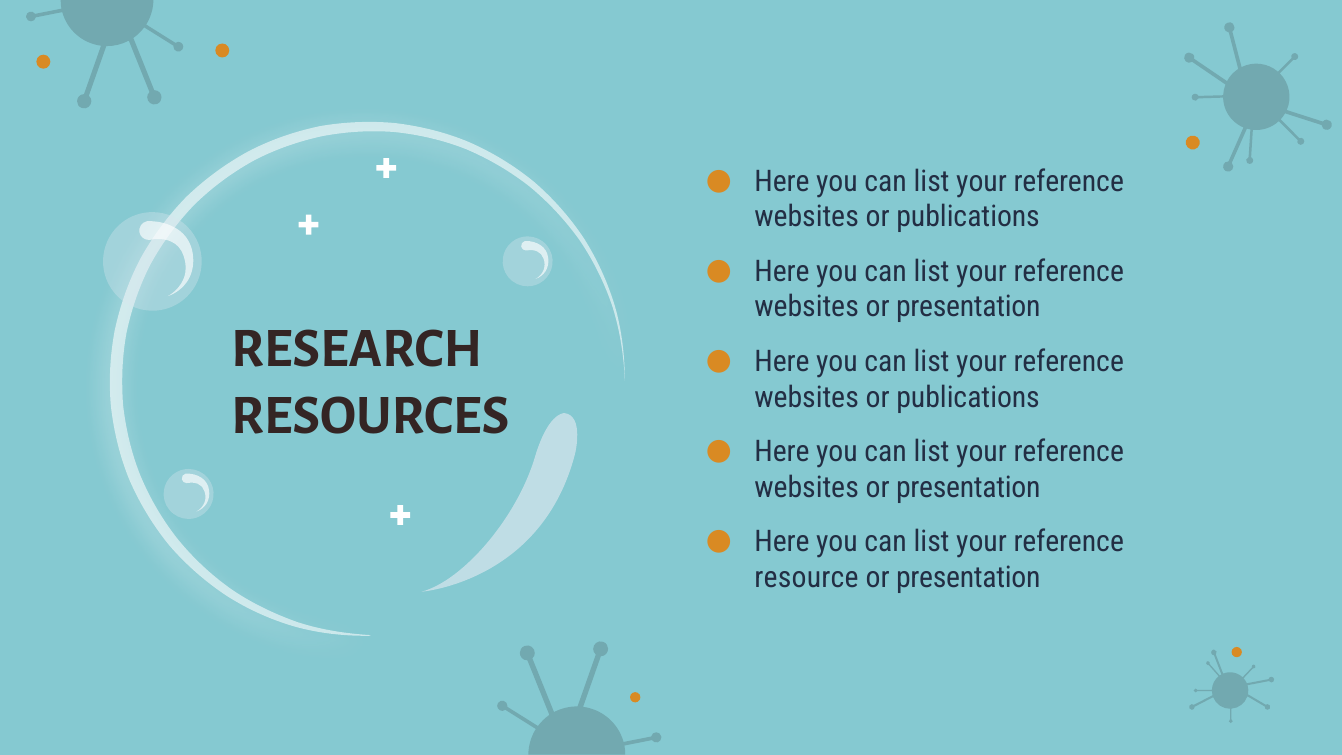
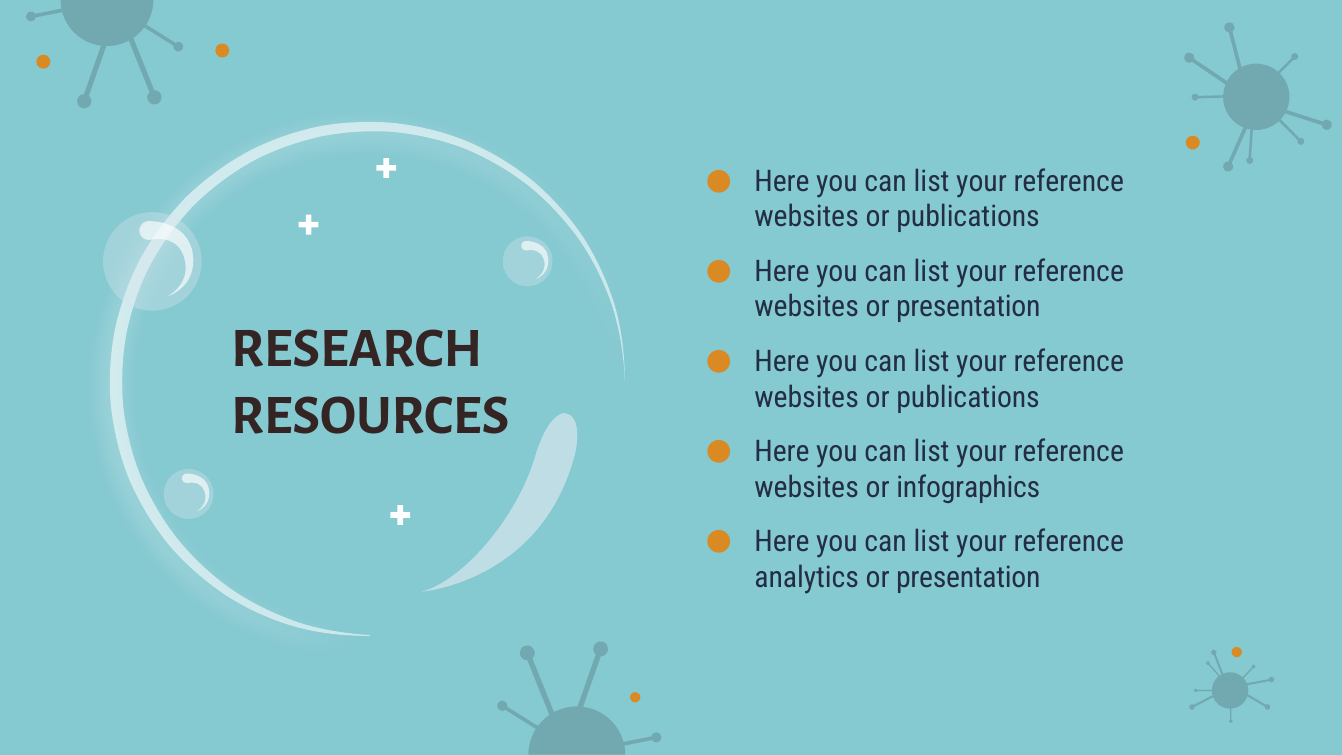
presentation: presentation -> infographics (968, 487)
resource: resource -> analytics (807, 578)
